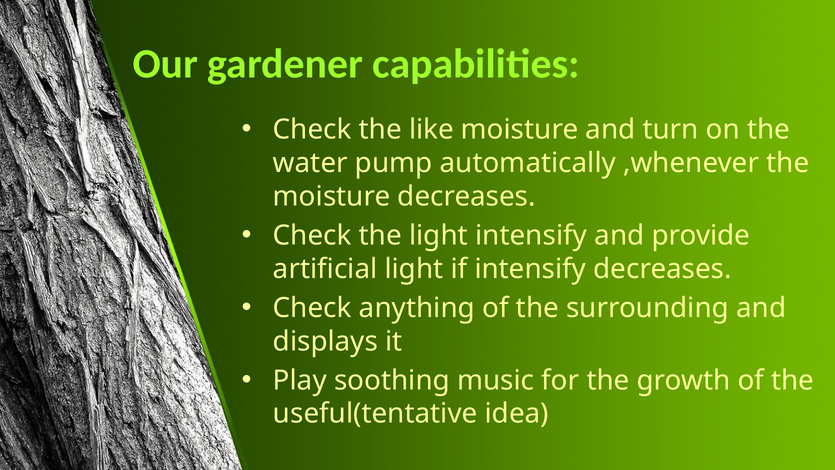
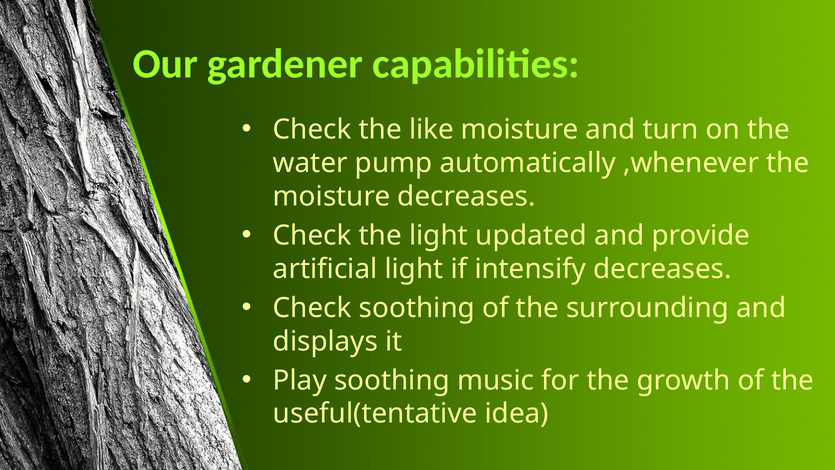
light intensify: intensify -> updated (531, 235)
Check anything: anything -> soothing (417, 308)
